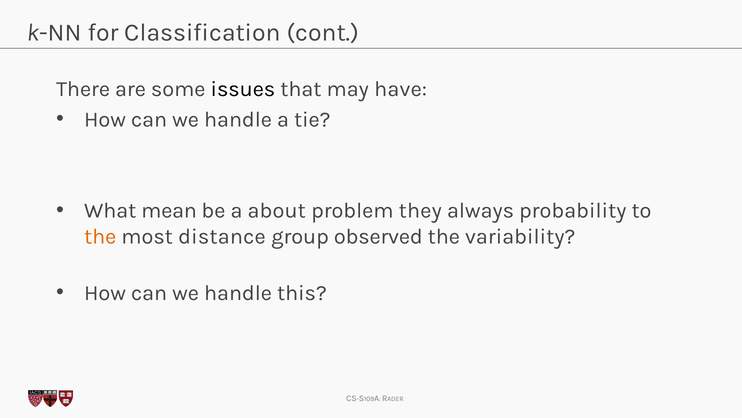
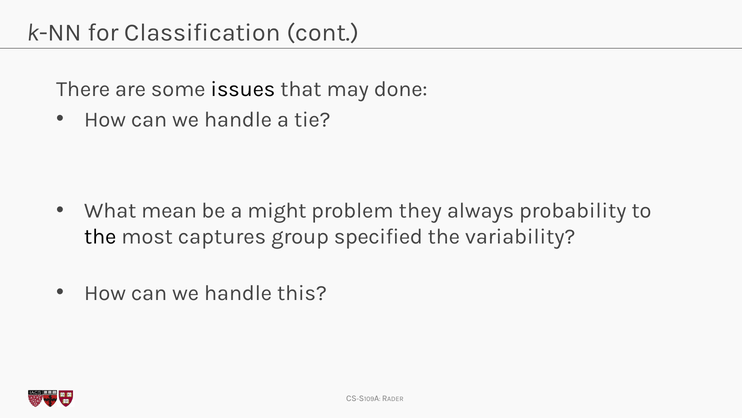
have: have -> done (401, 89)
about: about -> might (277, 210)
the colour: orange -> black (100, 236)
distance: distance -> captures (222, 236)
observed: observed -> specified (378, 236)
